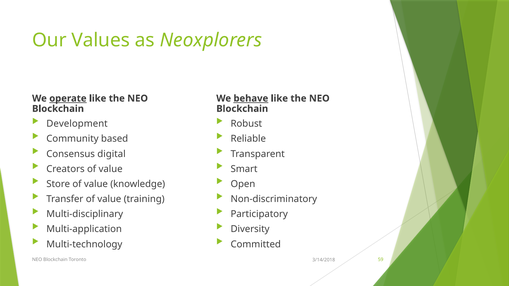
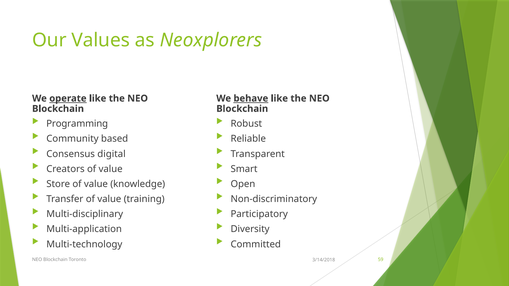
Development: Development -> Programming (77, 124)
